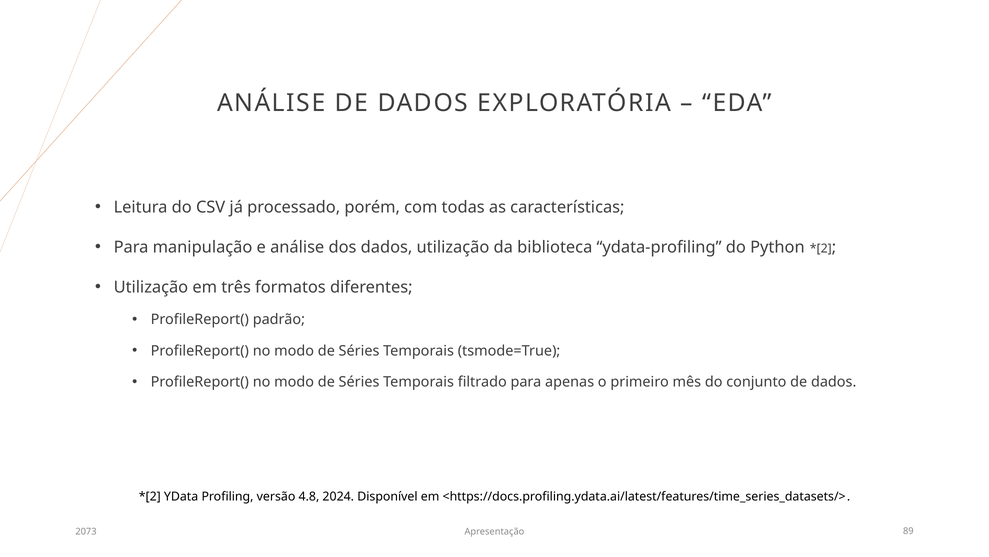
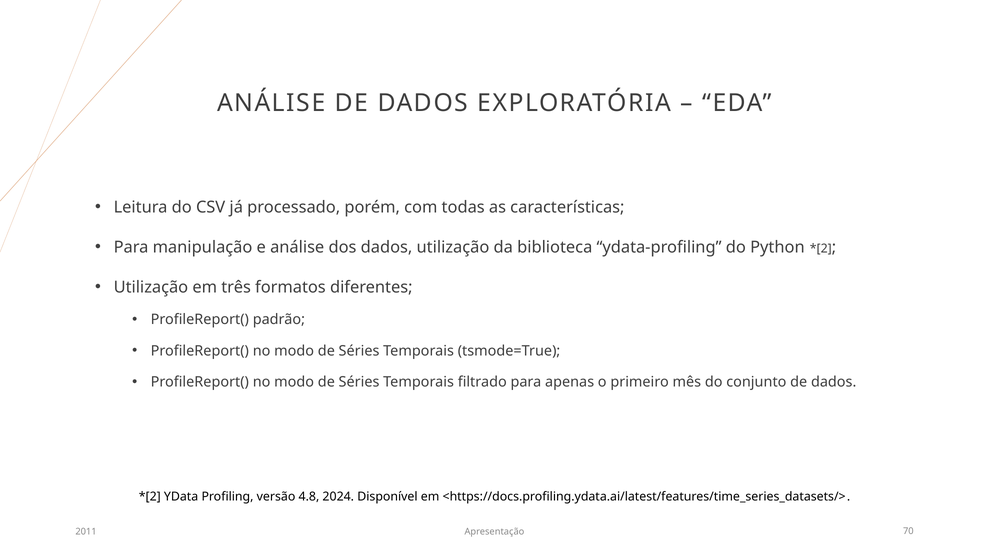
2073: 2073 -> 2011 (86, 531)
89: 89 -> 70 (908, 530)
